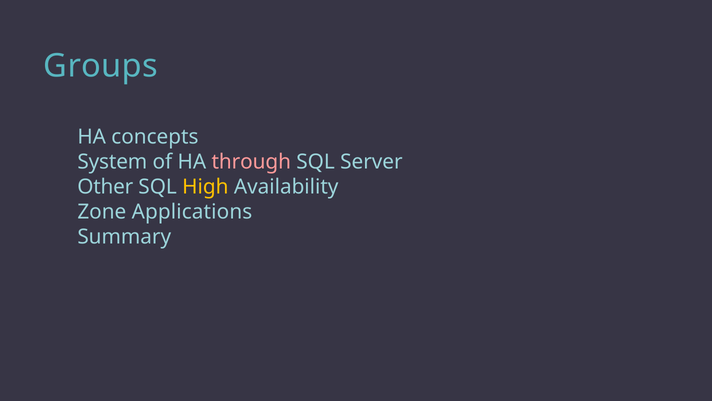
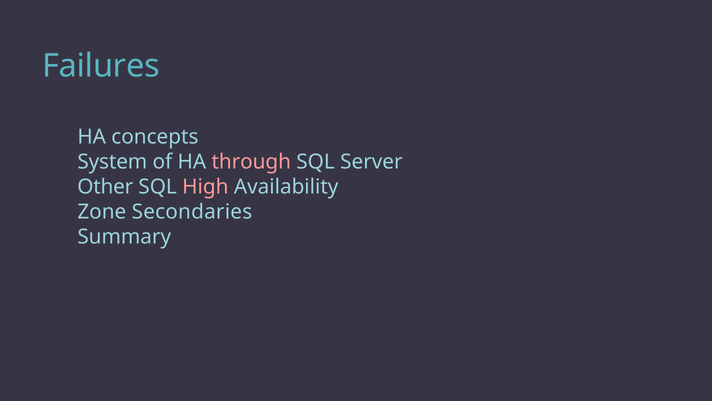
Groups: Groups -> Failures (101, 66)
High colour: yellow -> pink (205, 187)
Applications: Applications -> Secondaries (192, 212)
